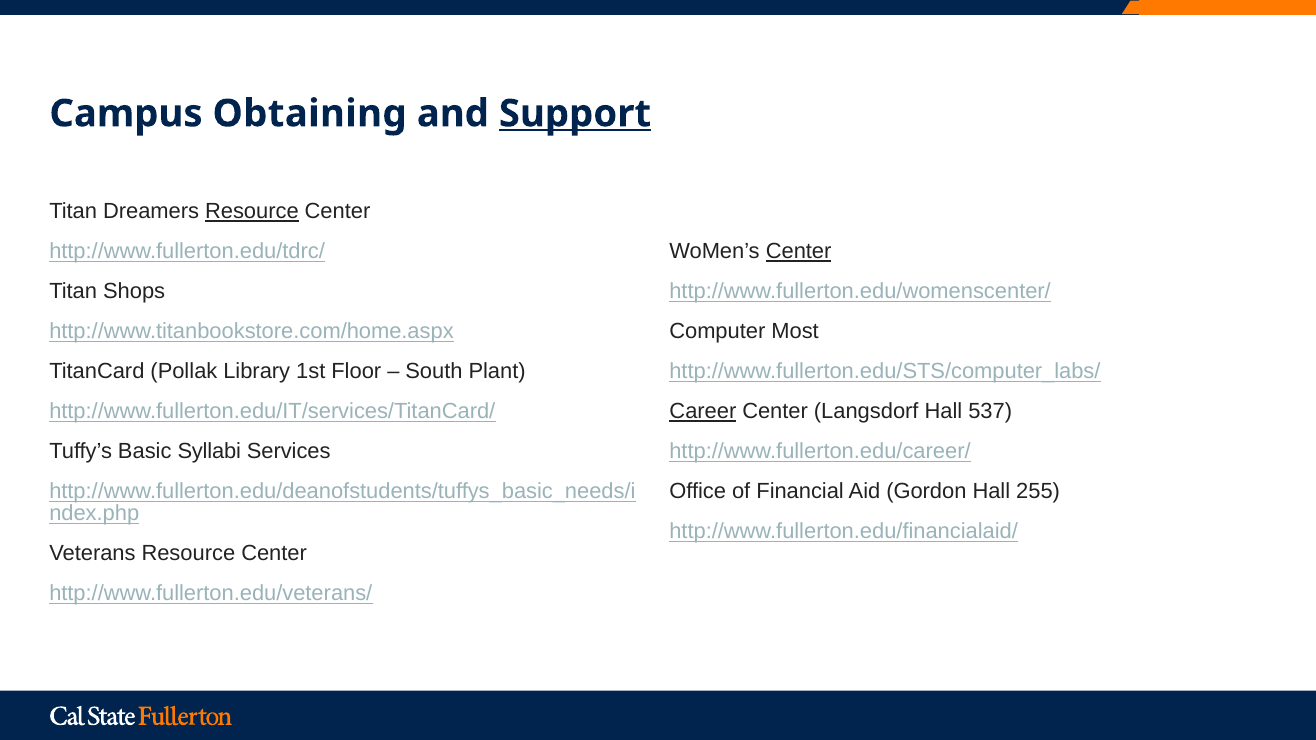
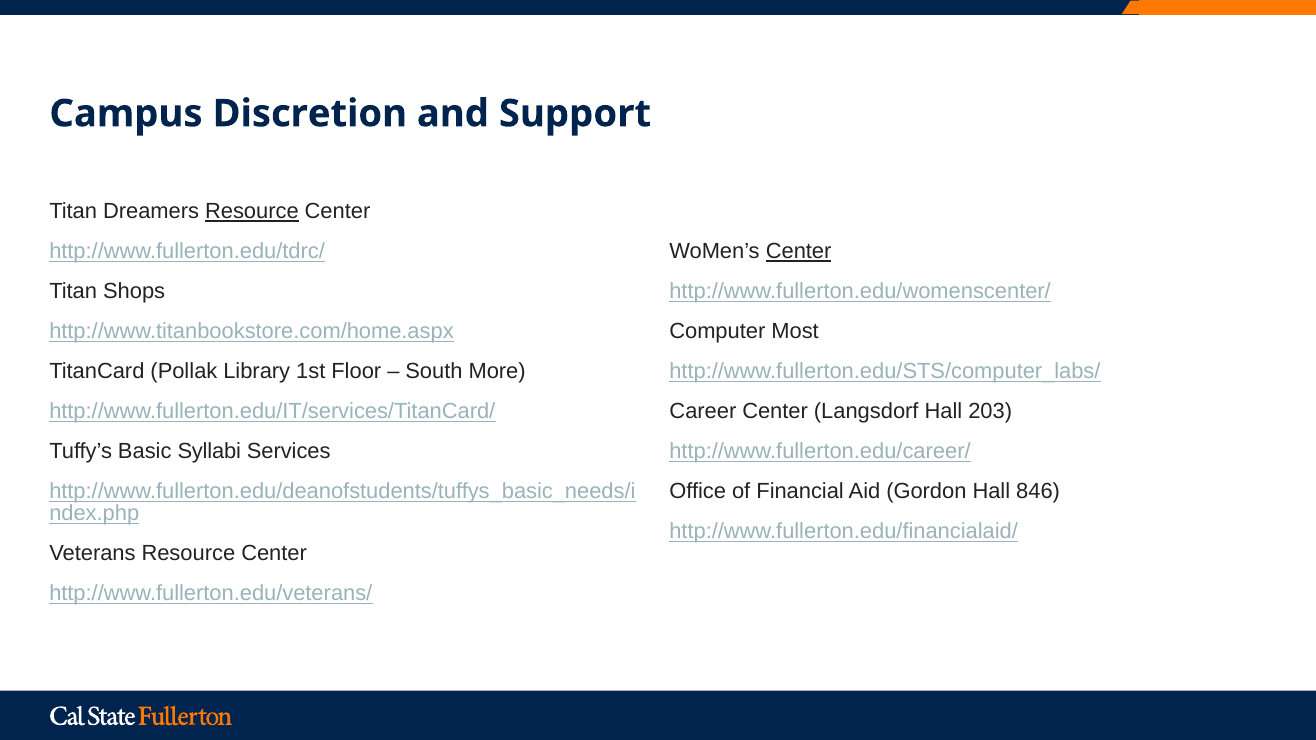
Obtaining: Obtaining -> Discretion (310, 114)
Support underline: present -> none (575, 114)
Plant: Plant -> More (497, 372)
Career underline: present -> none (703, 412)
537: 537 -> 203 (990, 412)
255: 255 -> 846 (1038, 492)
